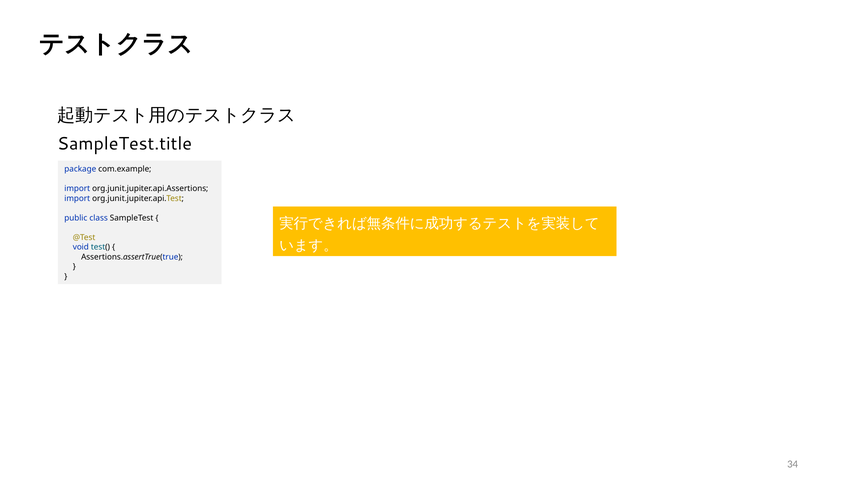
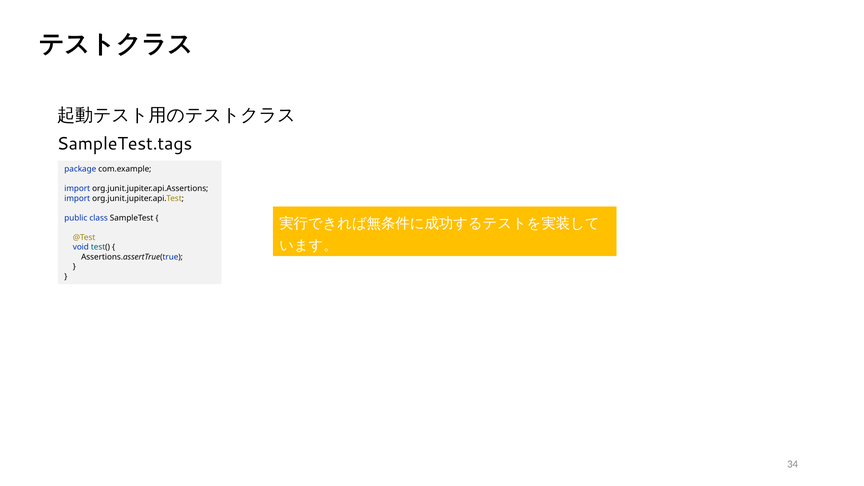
SampleTest.title: SampleTest.title -> SampleTest.tags (125, 144)
